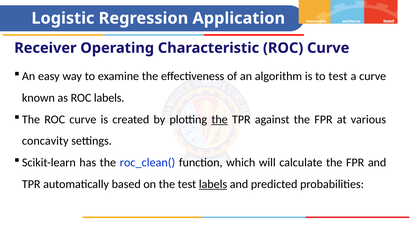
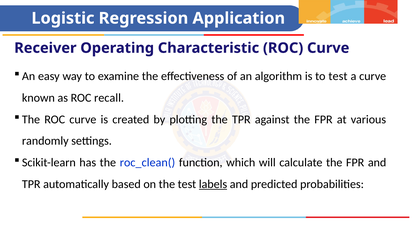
ROC labels: labels -> recall (109, 98)
the underline: present -> none (220, 119)
concavity: concavity -> randomly (45, 141)
